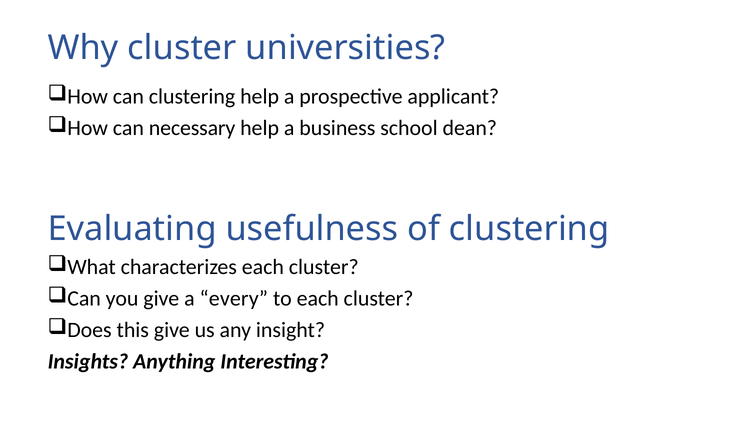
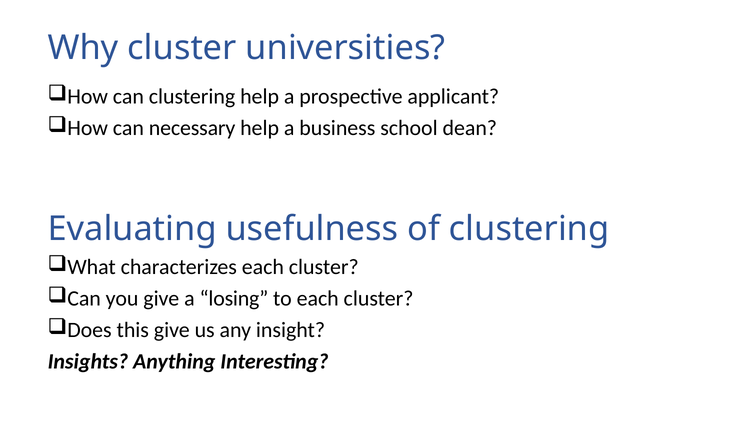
every: every -> losing (234, 299)
